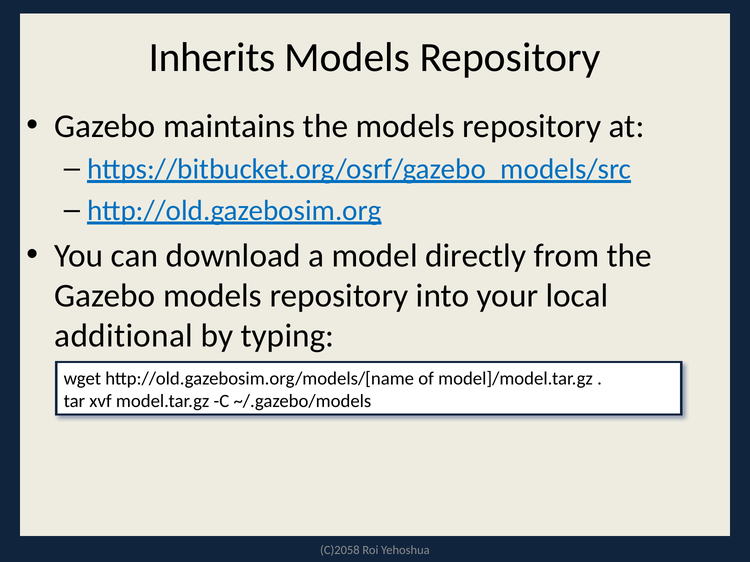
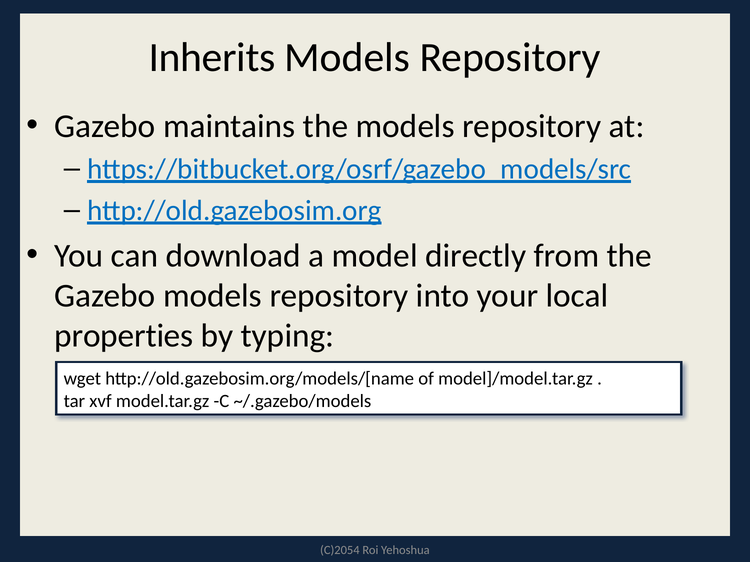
additional: additional -> properties (124, 336)
C)2058: C)2058 -> C)2054 (340, 551)
